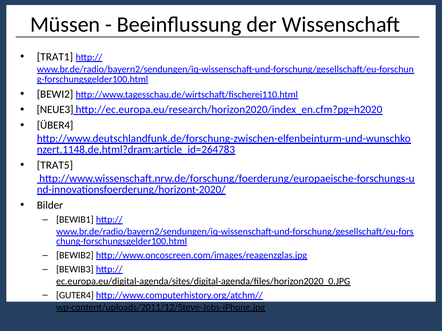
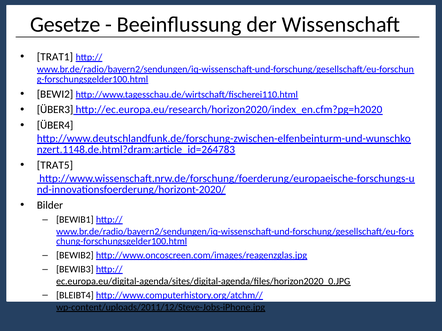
Müssen: Müssen -> Gesetze (65, 24)
NEUE3: NEUE3 -> ÜBER3 (55, 110)
GUTER4: GUTER4 -> BLEIBT4 (75, 296)
